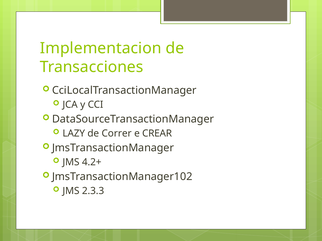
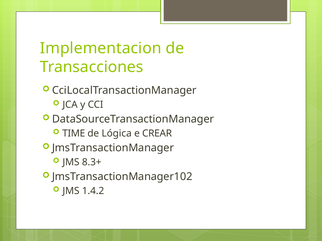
LAZY: LAZY -> TIME (74, 134)
Correr: Correr -> Lógica (117, 134)
4.2+: 4.2+ -> 8.3+ (92, 162)
2.3.3: 2.3.3 -> 1.4.2 (93, 191)
